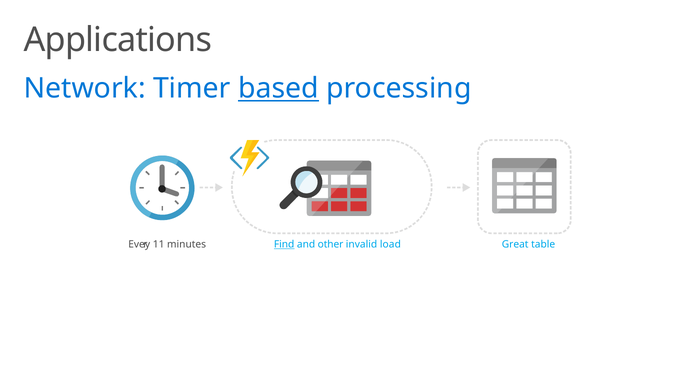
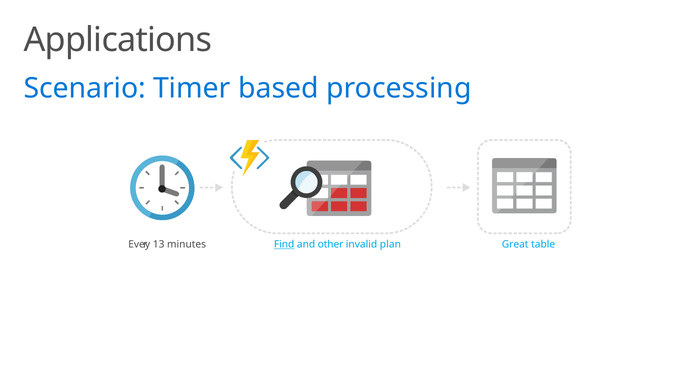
Network: Network -> Scenario (85, 88)
based underline: present -> none (278, 88)
11: 11 -> 13 (159, 244)
load: load -> plan (390, 244)
